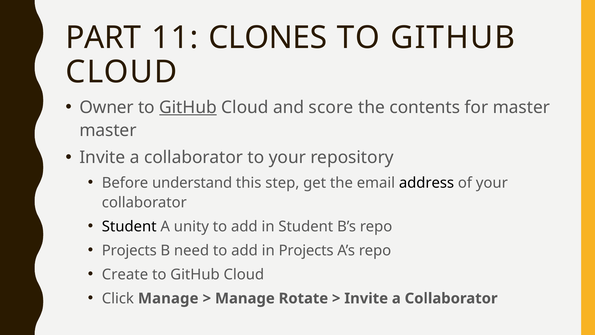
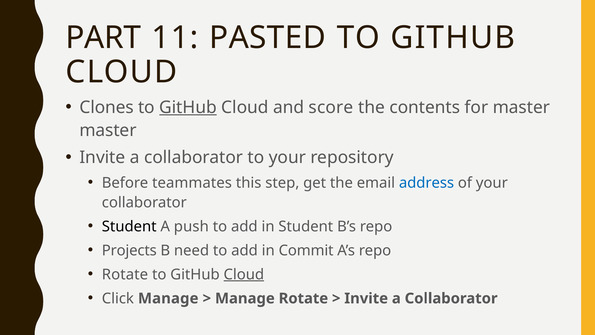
CLONES: CLONES -> PASTED (268, 38)
Owner: Owner -> Clones (107, 107)
understand: understand -> teammates (192, 183)
address colour: black -> blue (427, 183)
unity: unity -> push (191, 226)
in Projects: Projects -> Commit (306, 250)
Create: Create -> Rotate (125, 274)
Cloud underline: none -> present (244, 274)
